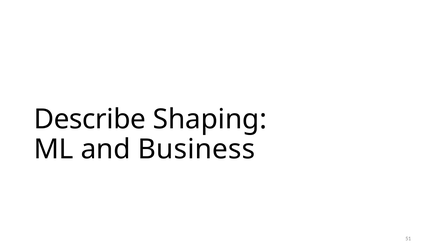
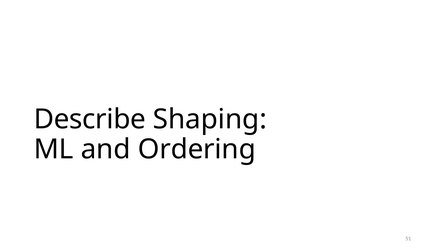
Business: Business -> Ordering (197, 150)
